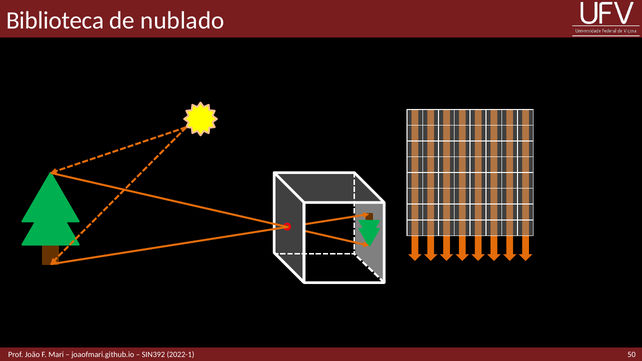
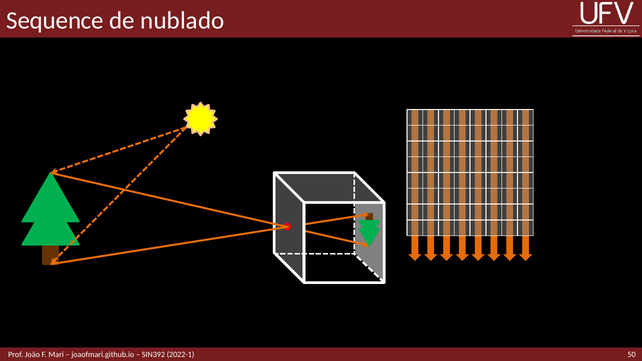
Biblioteca: Biblioteca -> Sequence (55, 21)
